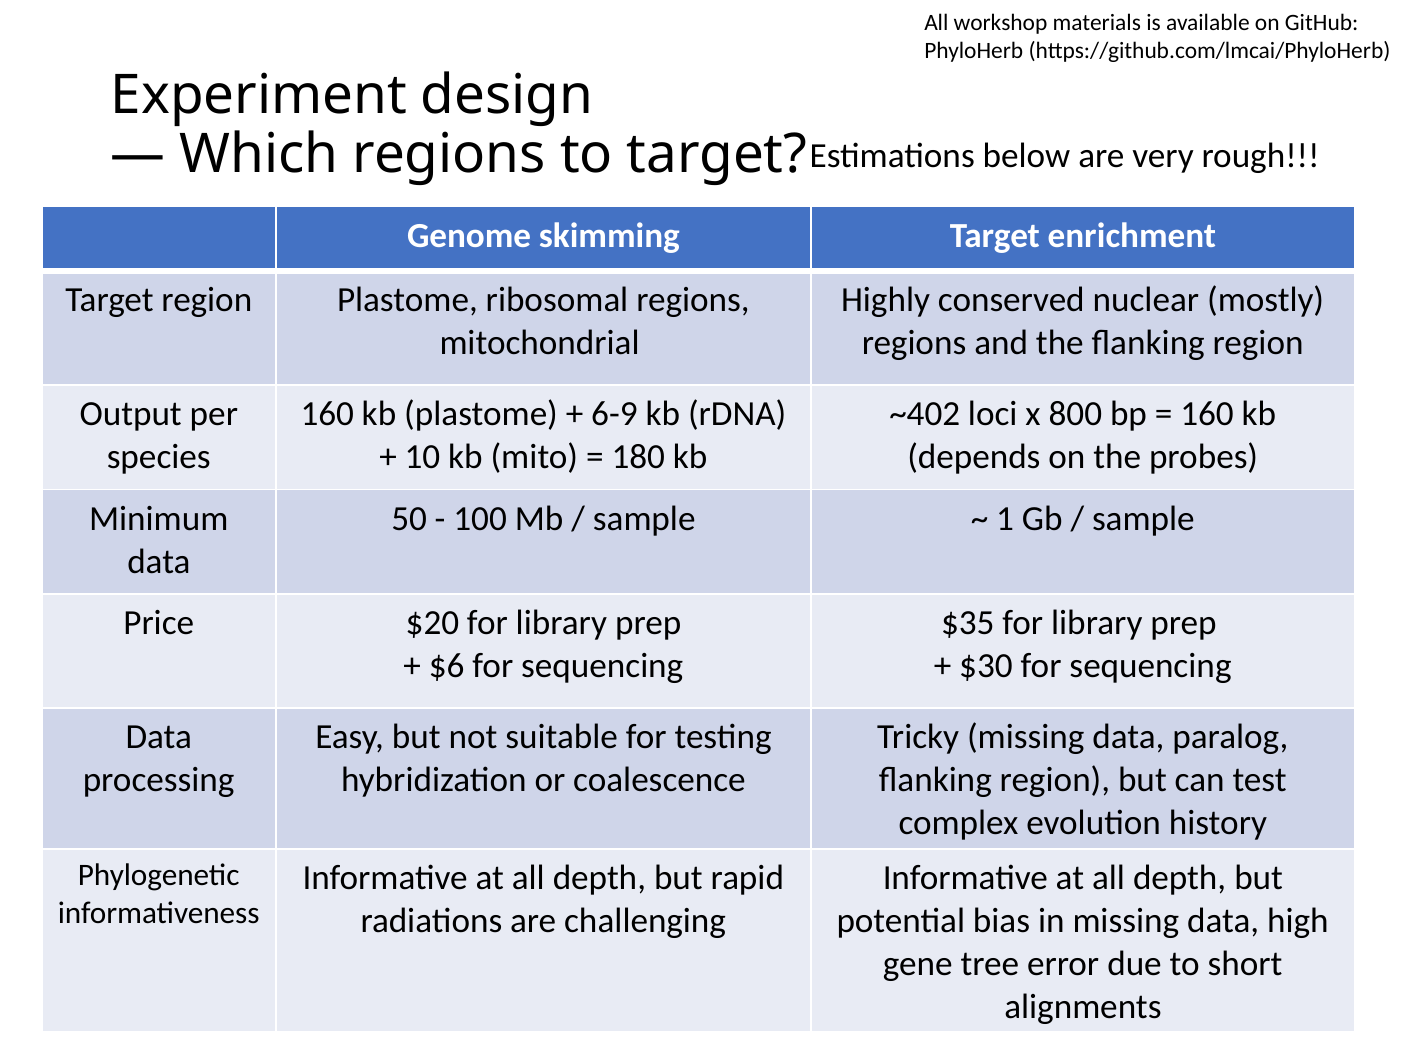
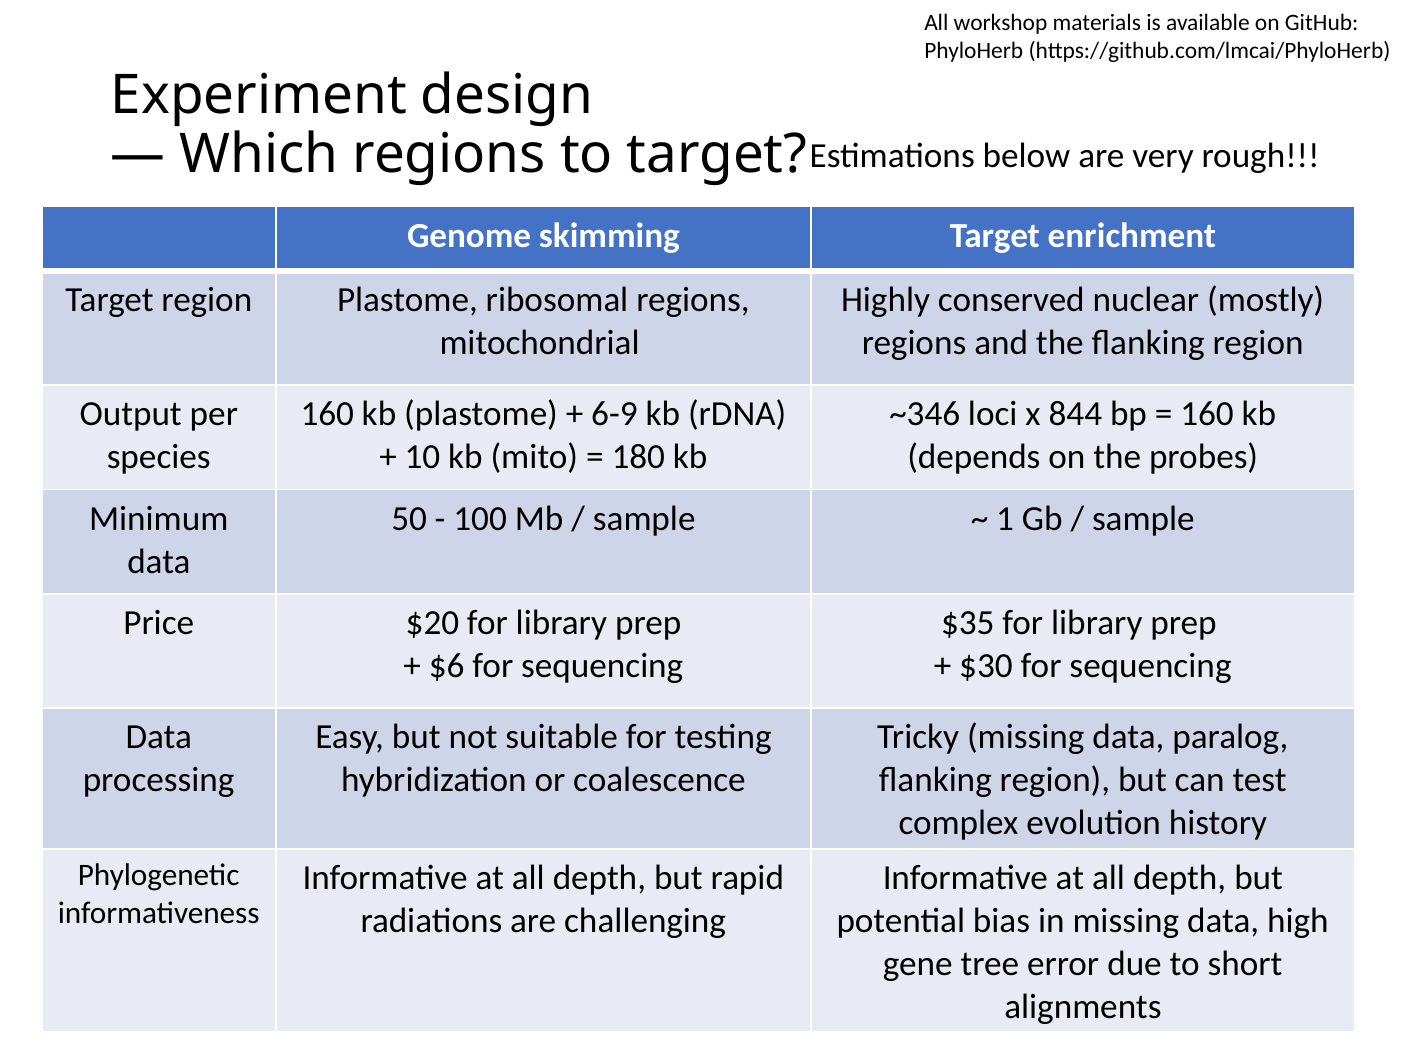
~402: ~402 -> ~346 (925, 414)
800: 800 -> 844 (1075, 414)
